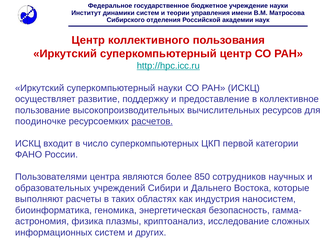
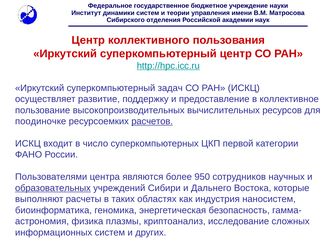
суперкомпьютерный науки: науки -> задач (170, 88)
850: 850 -> 950 (202, 177)
образовательных underline: none -> present (53, 188)
